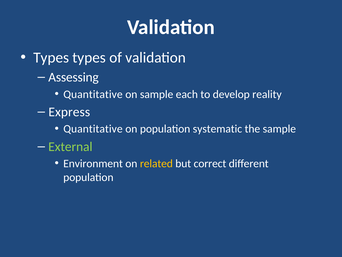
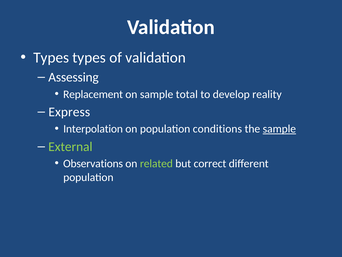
Quantitative: Quantitative -> Replacement (93, 94)
each: each -> total (187, 94)
Quantitative: Quantitative -> Interpolation (93, 129)
systematic: systematic -> conditions (217, 129)
sample underline: none -> present (279, 129)
Environment: Environment -> Observations (93, 163)
related colour: yellow -> light green (156, 163)
